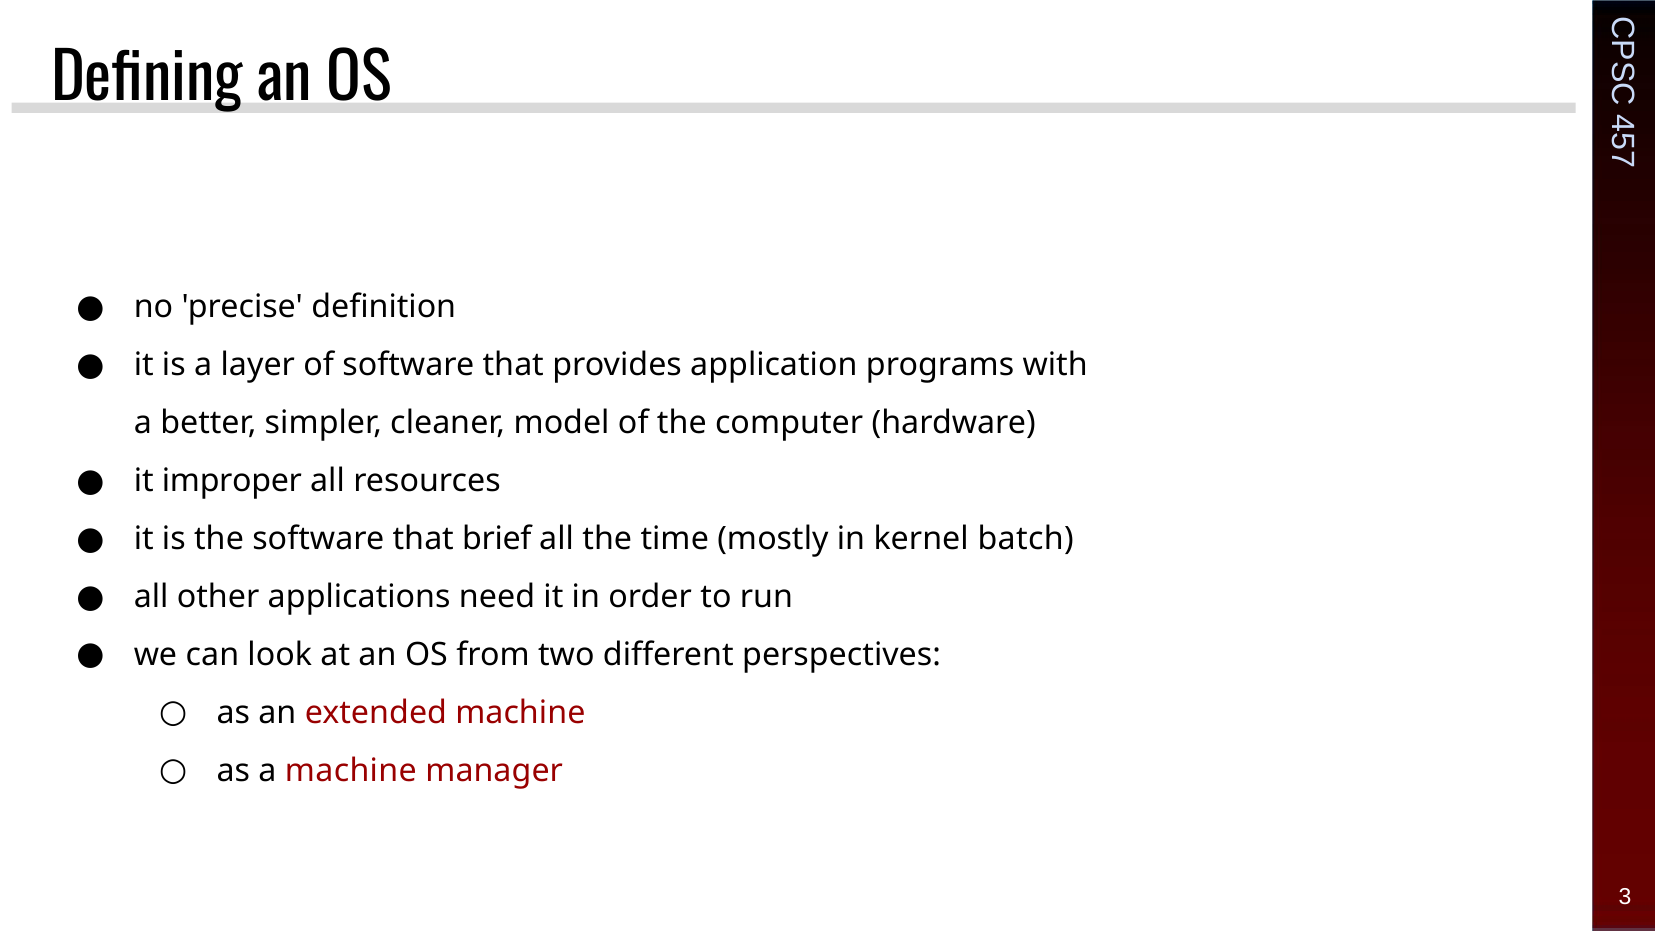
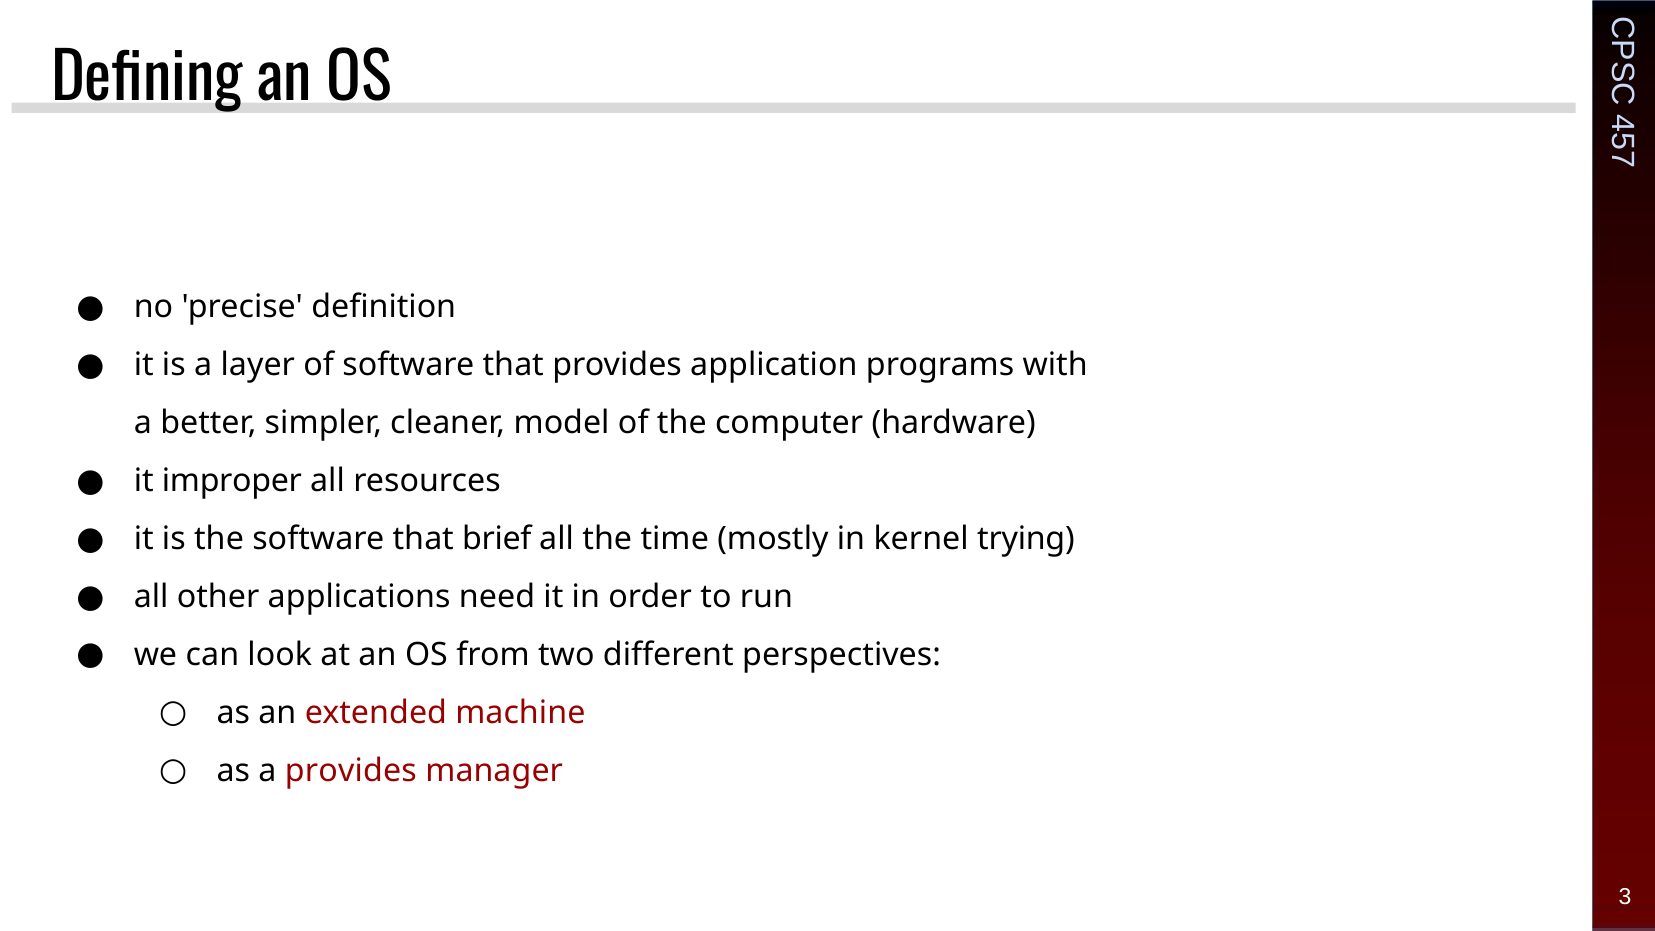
batch: batch -> trying (1026, 539)
a machine: machine -> provides (351, 771)
